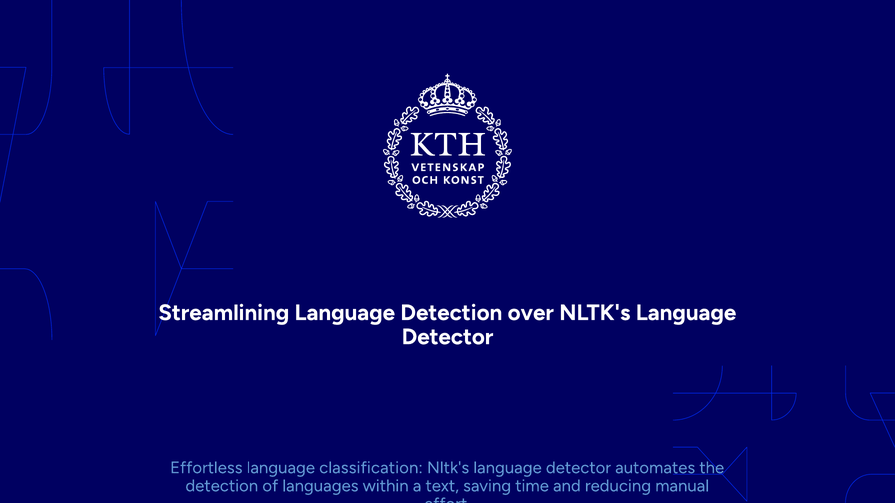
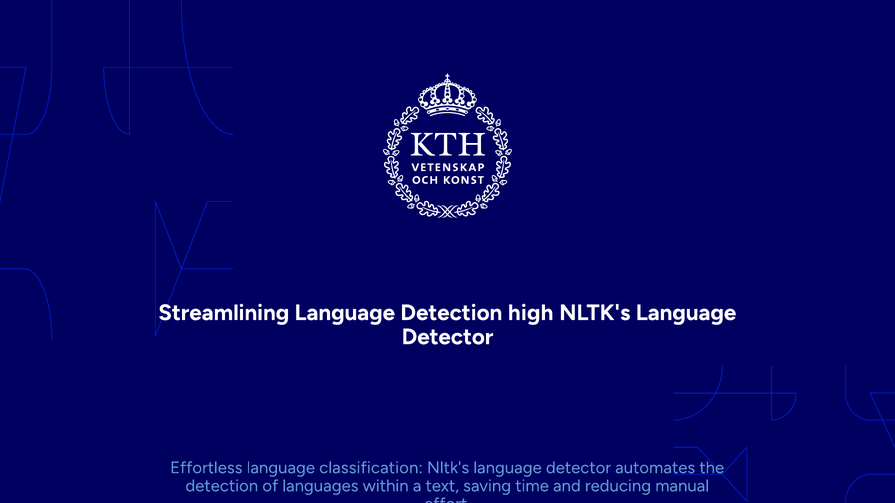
over: over -> high (531, 313)
